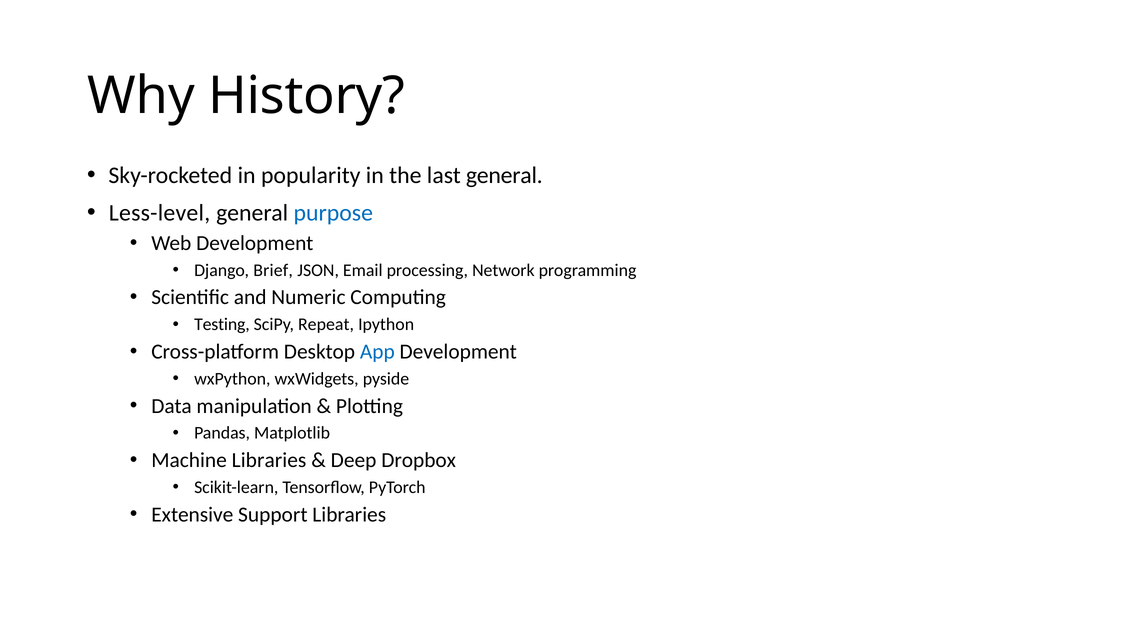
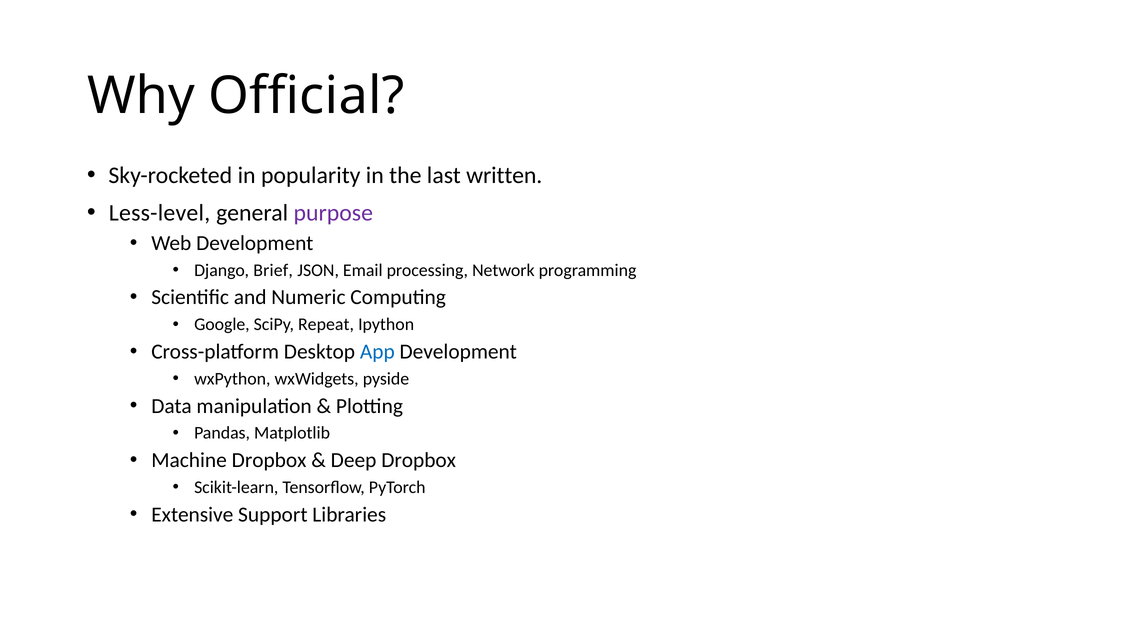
History: History -> Official (306, 96)
last general: general -> written (504, 175)
purpose colour: blue -> purple (333, 213)
Testing: Testing -> Google (222, 325)
Machine Libraries: Libraries -> Dropbox (269, 460)
